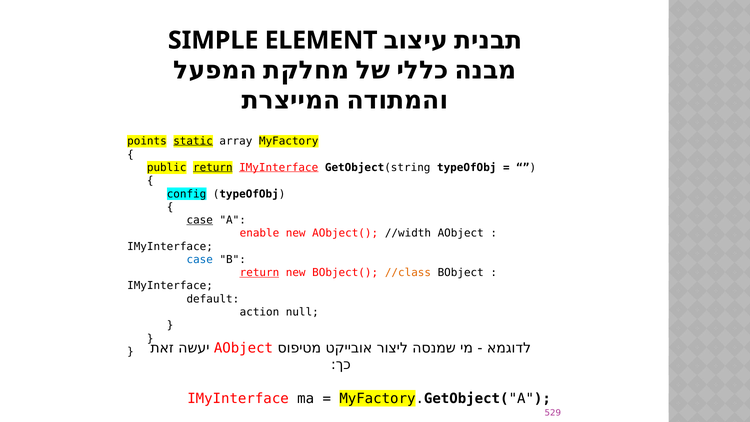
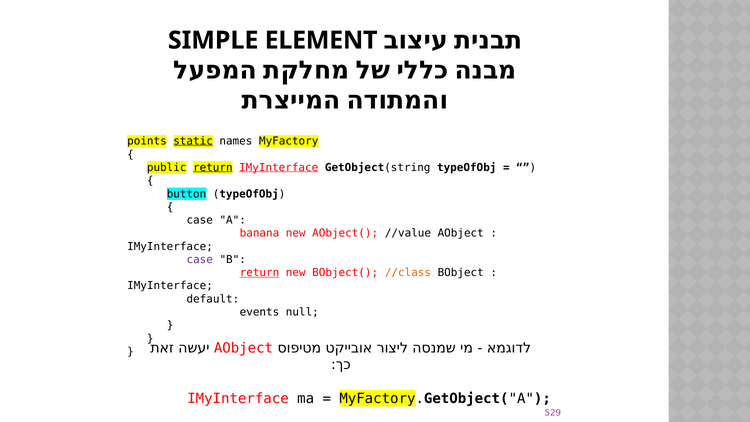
array: array -> names (236, 141)
config: config -> button (187, 194)
case underline: present -> none (200, 220)
enable: enable -> banana (259, 233)
//width: //width -> //value (408, 233)
case colour: blue -> purple (200, 259)
action: action -> events (259, 312)
